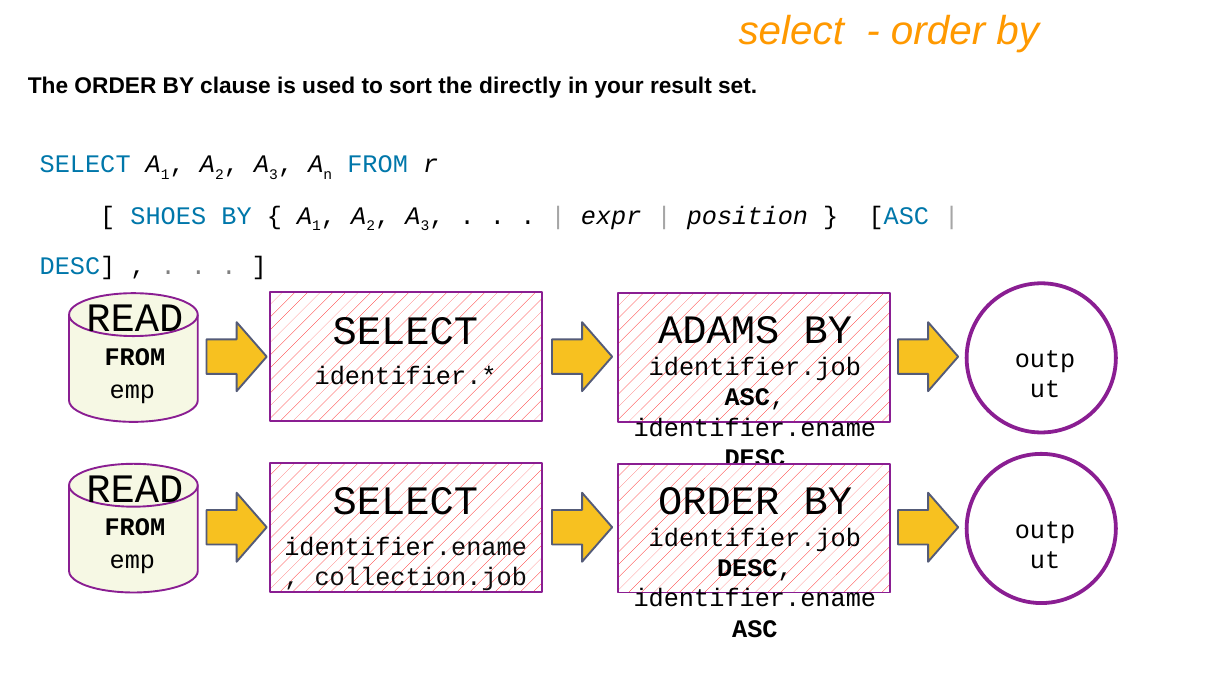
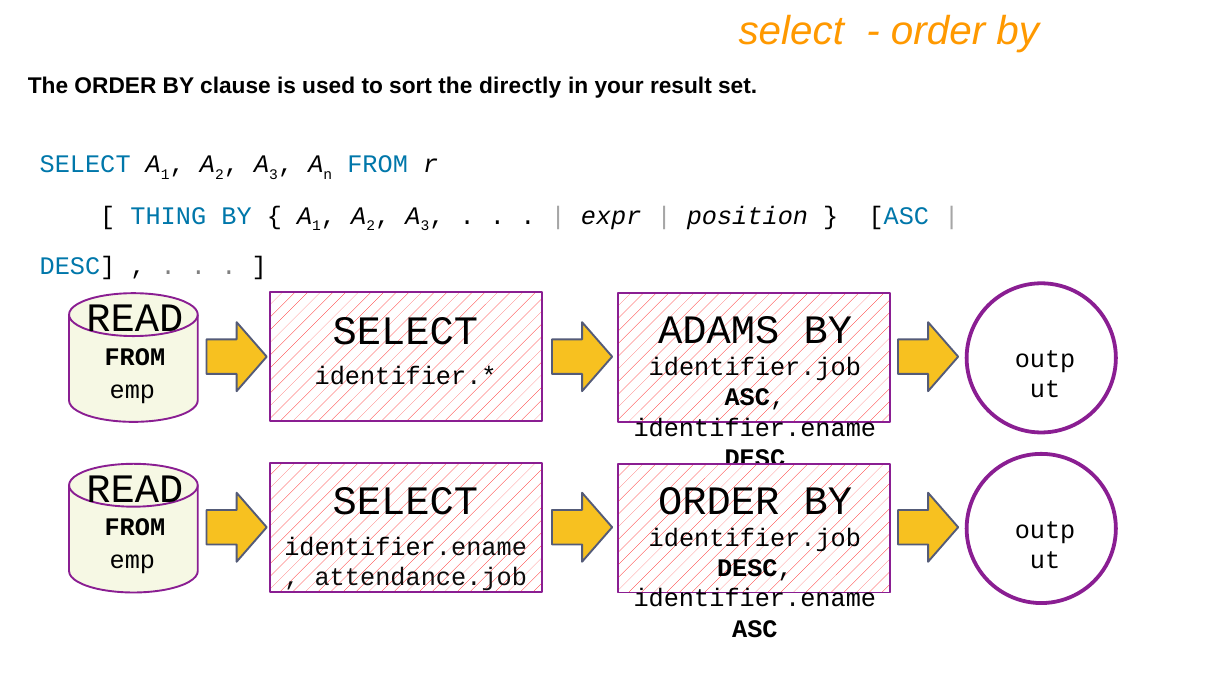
SHOES: SHOES -> THING (168, 216)
collection.job: collection.job -> attendance.job (421, 577)
